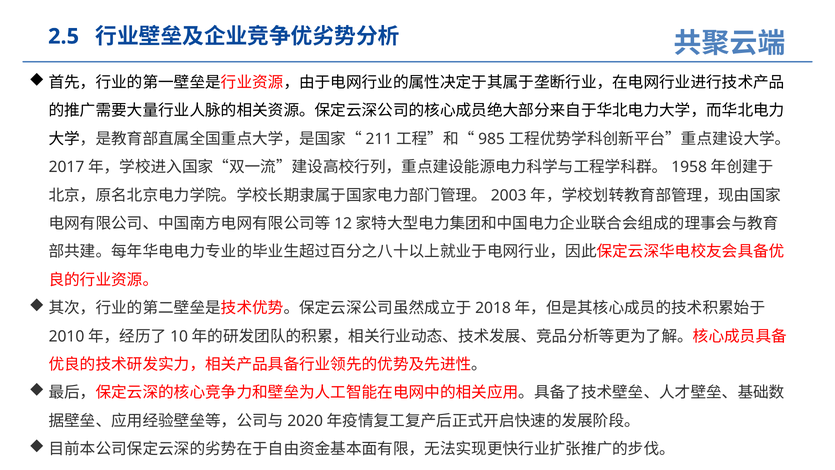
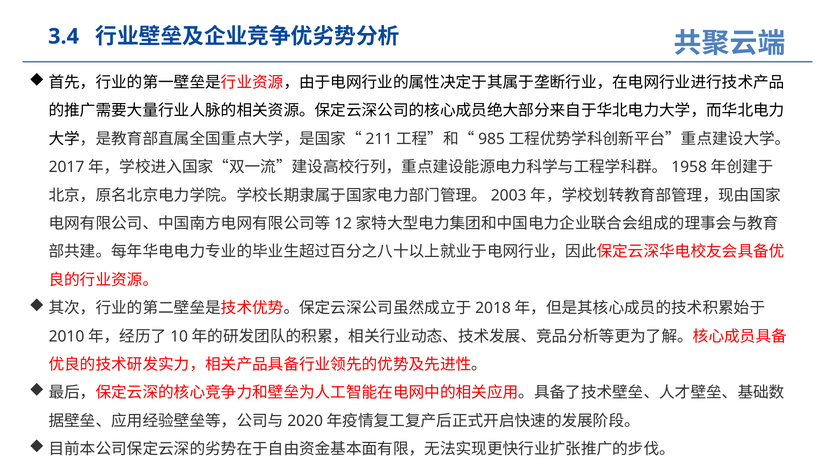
2.5: 2.5 -> 3.4 (64, 36)
